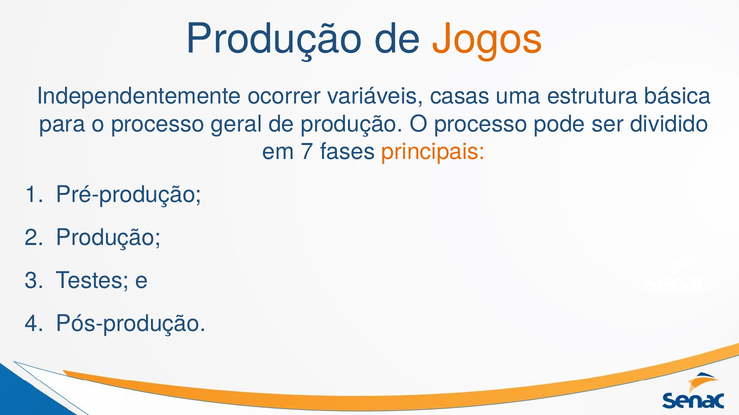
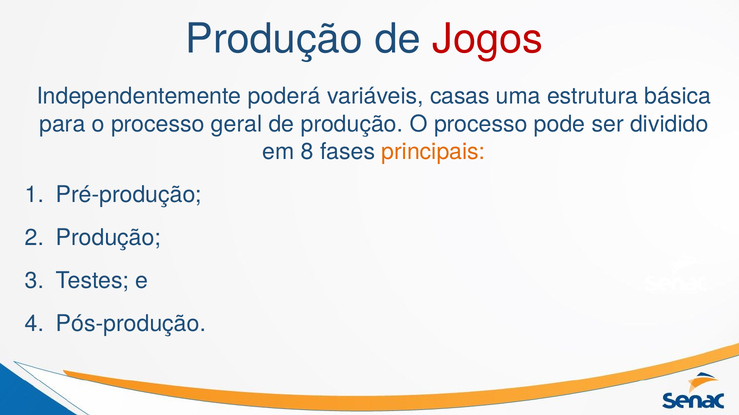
Jogos colour: orange -> red (488, 39)
ocorrer: ocorrer -> poderá (284, 96)
7: 7 -> 8 (307, 152)
